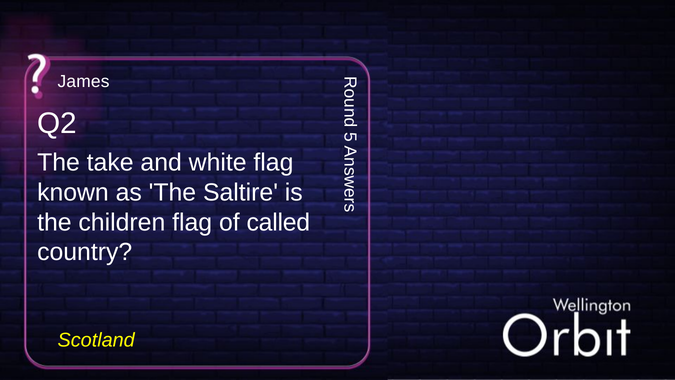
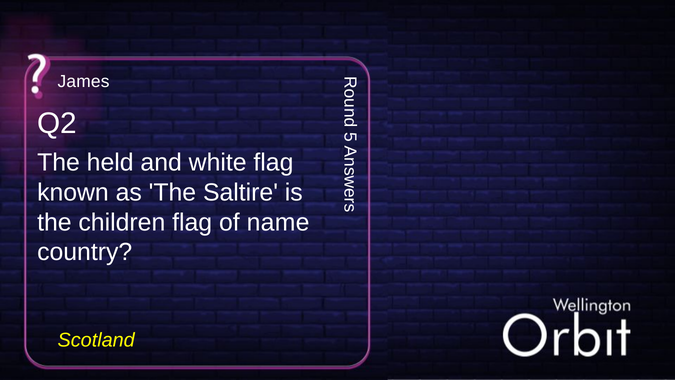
take: take -> held (110, 163)
called: called -> name (278, 222)
